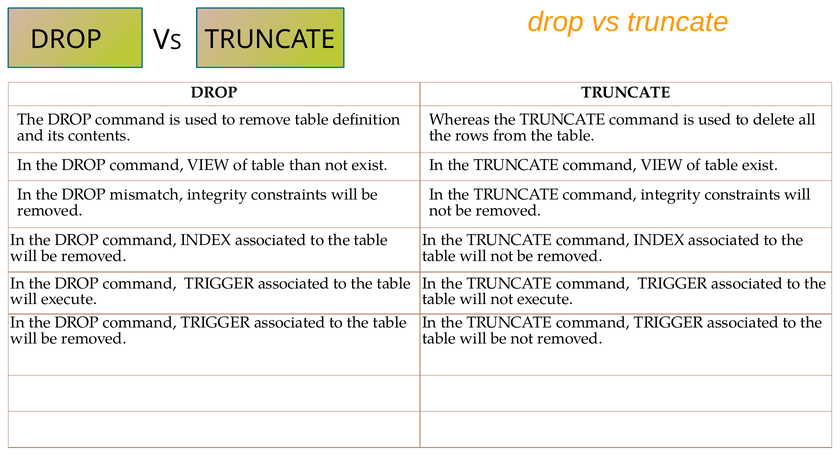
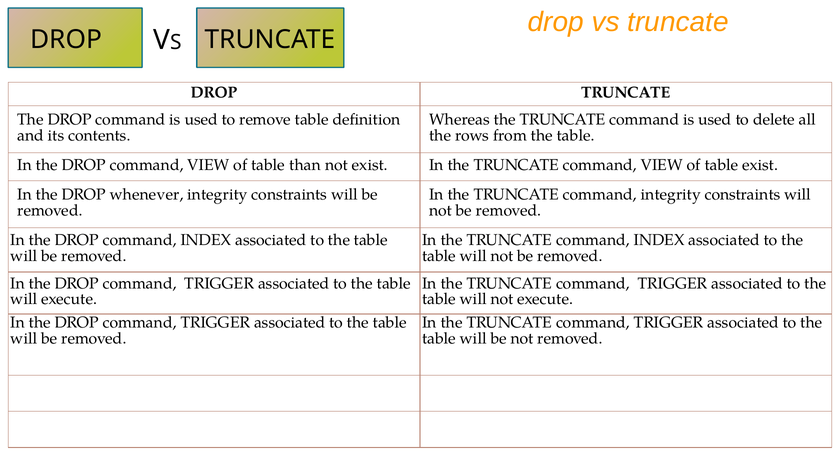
mismatch: mismatch -> whenever (147, 195)
